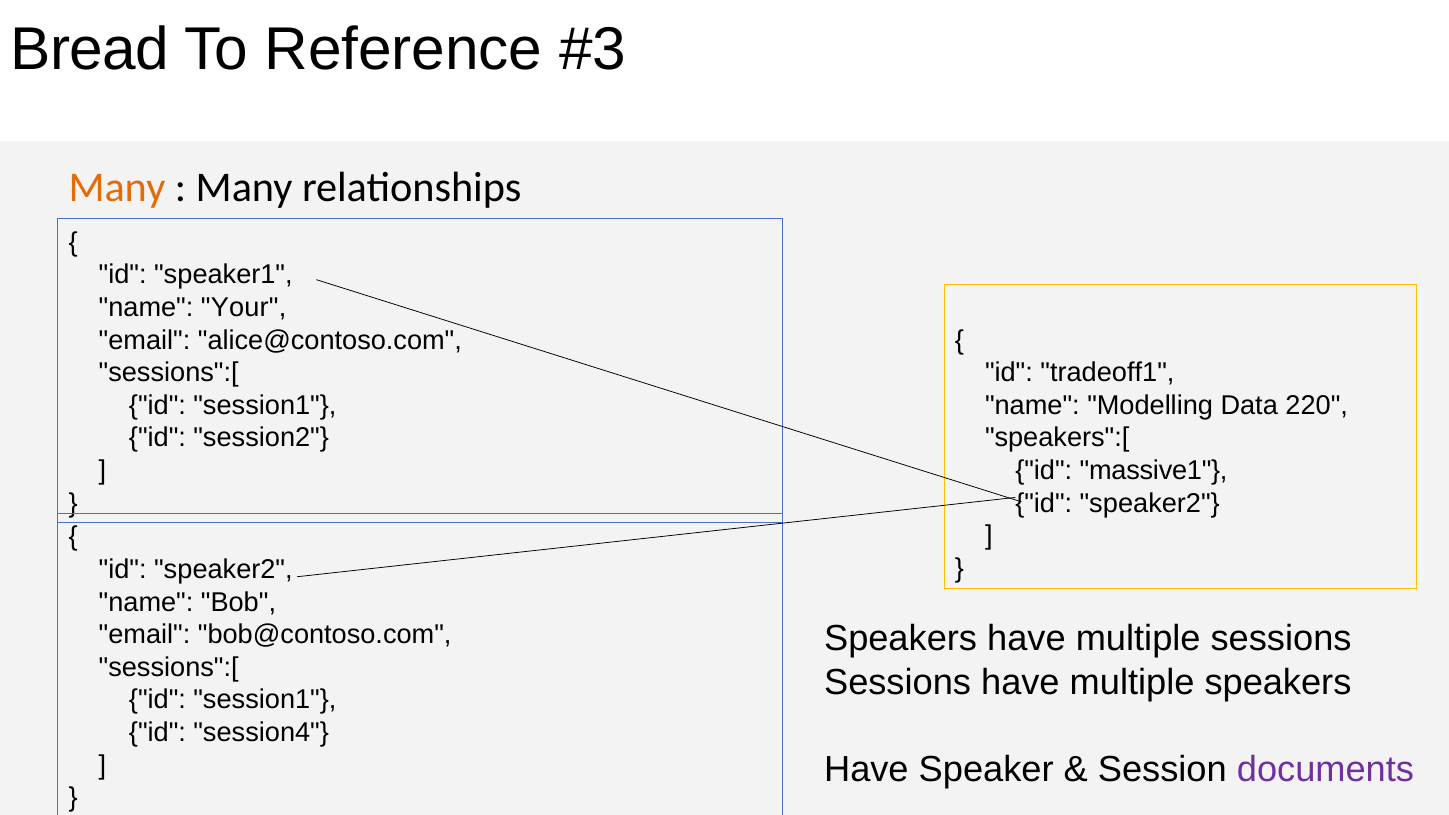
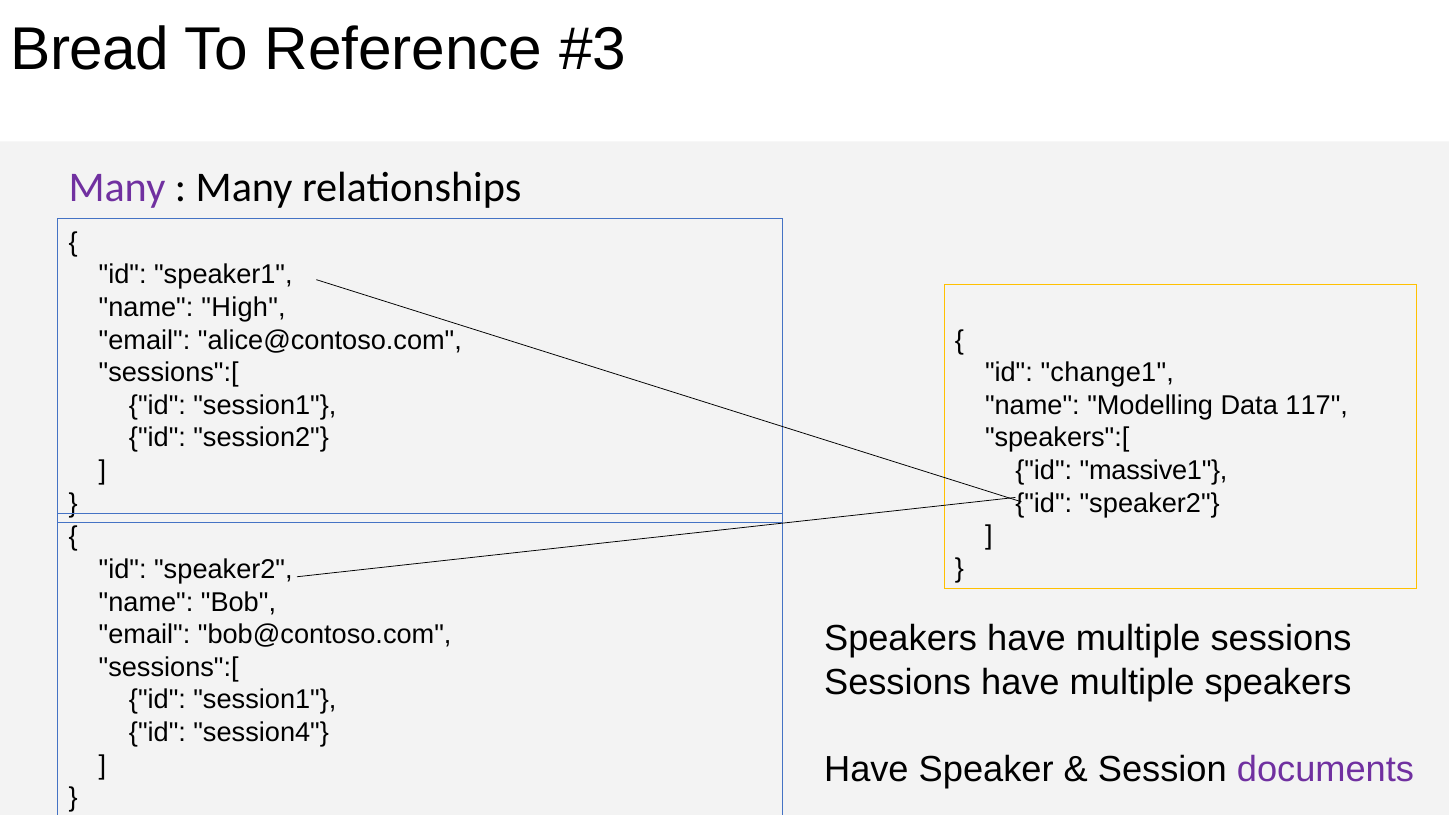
Many colour: orange -> purple (117, 187)
Your: Your -> High (244, 308)
tradeoff1: tradeoff1 -> change1 (1107, 373)
220: 220 -> 117 (1317, 405)
